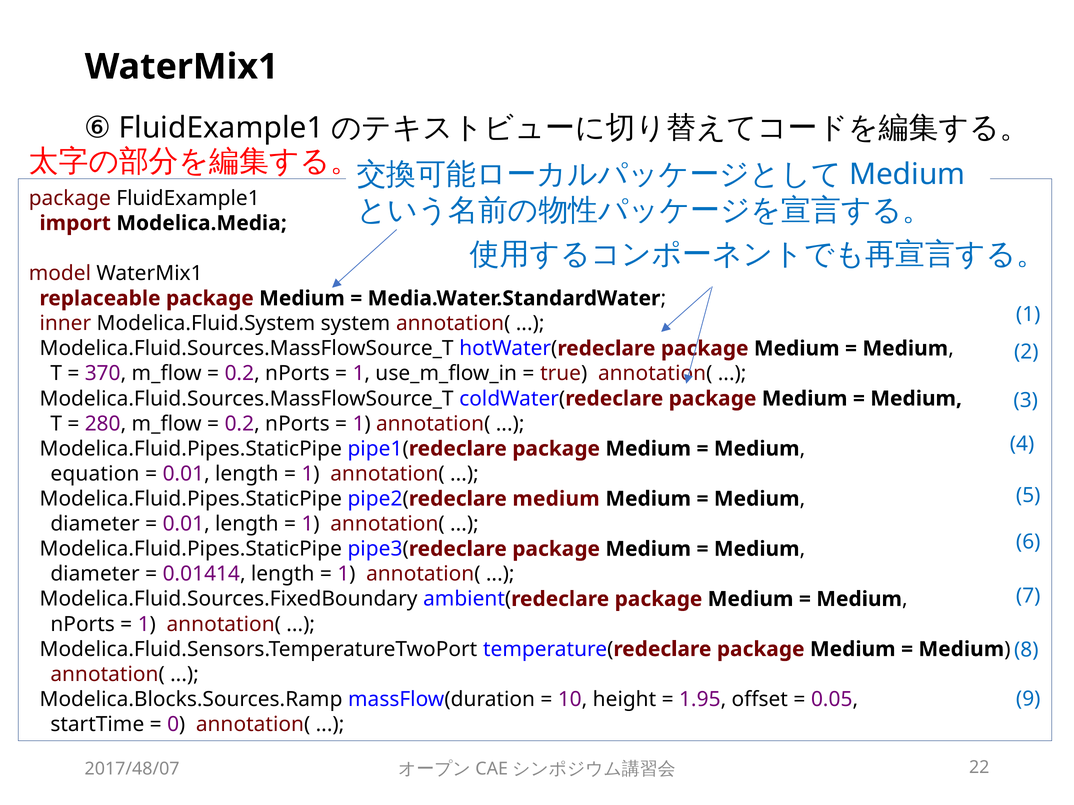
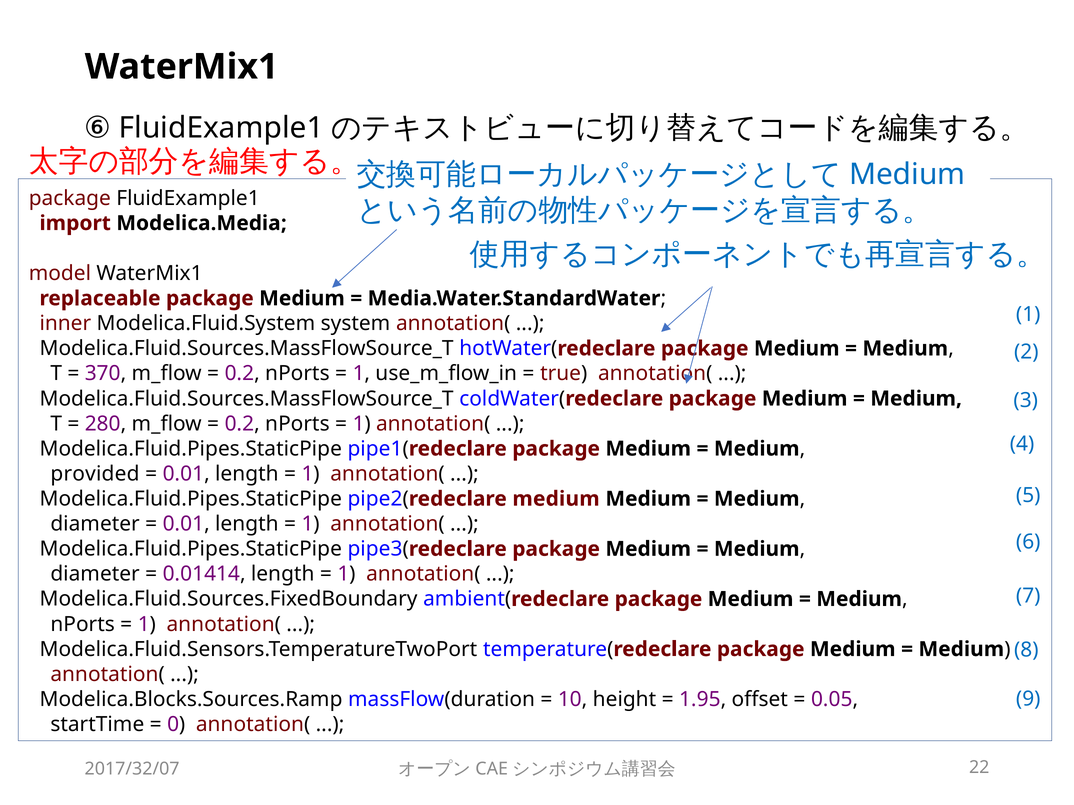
equation: equation -> provided (95, 474)
2017/48/07: 2017/48/07 -> 2017/32/07 (132, 769)
